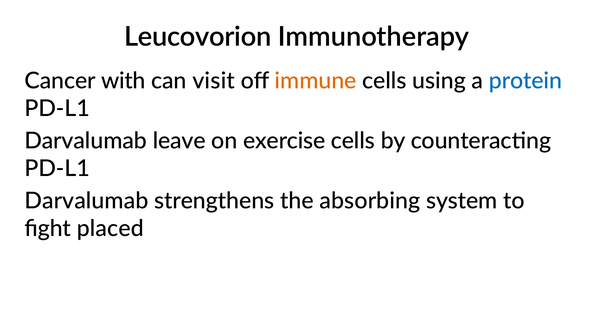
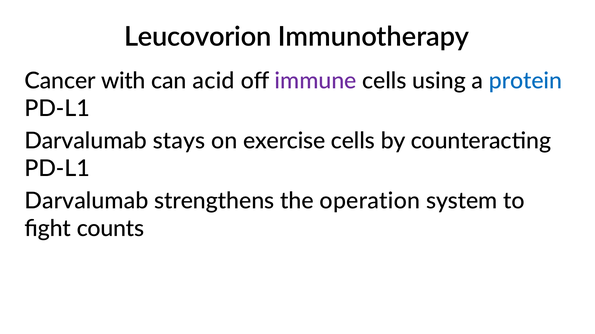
visit: visit -> acid (214, 81)
immune colour: orange -> purple (316, 81)
leave: leave -> stays (179, 141)
absorbing: absorbing -> operation (370, 201)
placed: placed -> counts (110, 229)
